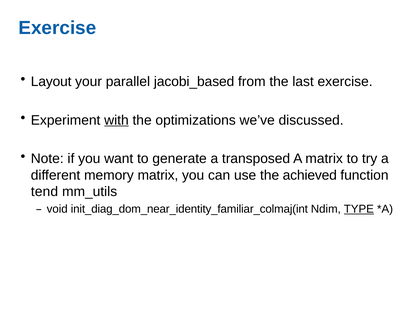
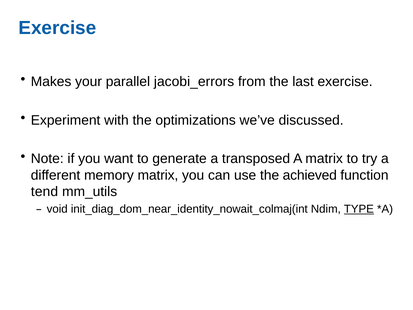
Layout: Layout -> Makes (51, 82)
jacobi_based: jacobi_based -> jacobi_errors (194, 82)
with underline: present -> none (116, 120)
init_diag_dom_near_identity_familiar_colmaj(int: init_diag_dom_near_identity_familiar_colmaj(int -> init_diag_dom_near_identity_nowait_colmaj(int (189, 209)
